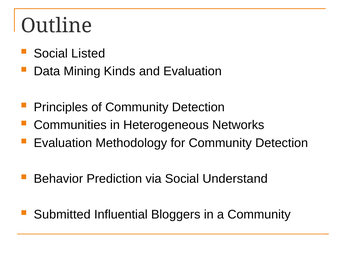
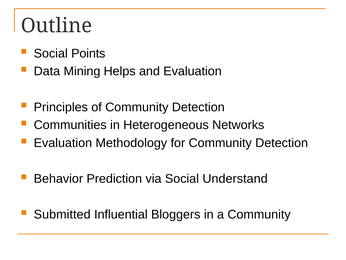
Listed: Listed -> Points (88, 53)
Kinds: Kinds -> Helps (120, 71)
